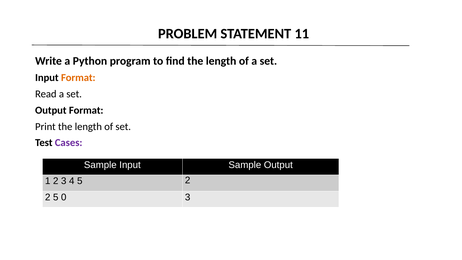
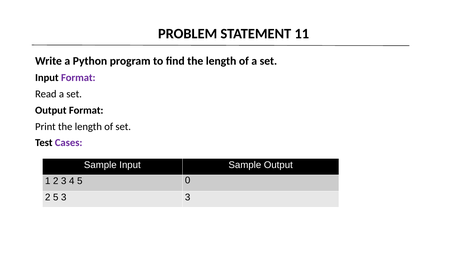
Format colour: orange -> purple (78, 78)
5 2: 2 -> 0 (188, 180)
5 0: 0 -> 3 (64, 197)
